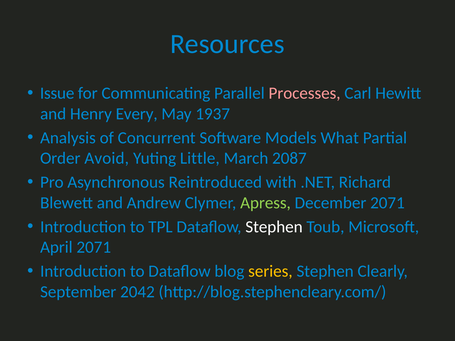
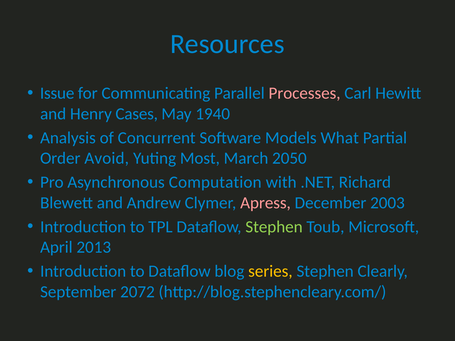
Every: Every -> Cases (137, 114)
1937: 1937 -> 1940 (213, 114)
Little: Little -> Most (200, 158)
2087: 2087 -> 2050 (289, 158)
Reintroduced: Reintroduced -> Computation (215, 182)
Apress colour: light green -> pink (265, 203)
December 2071: 2071 -> 2003 (387, 203)
Stephen colour: white -> light green (274, 227)
April 2071: 2071 -> 2013 (94, 247)
2042: 2042 -> 2072 (137, 292)
